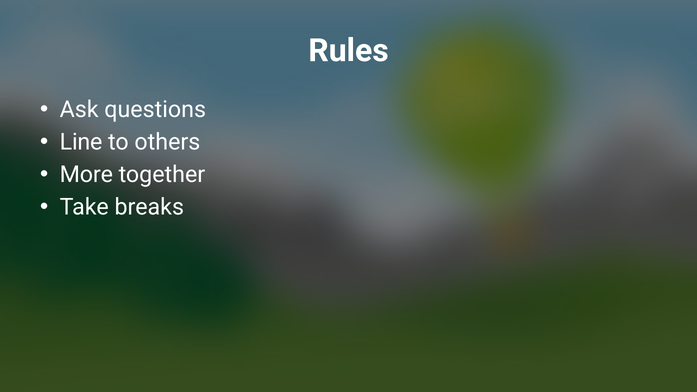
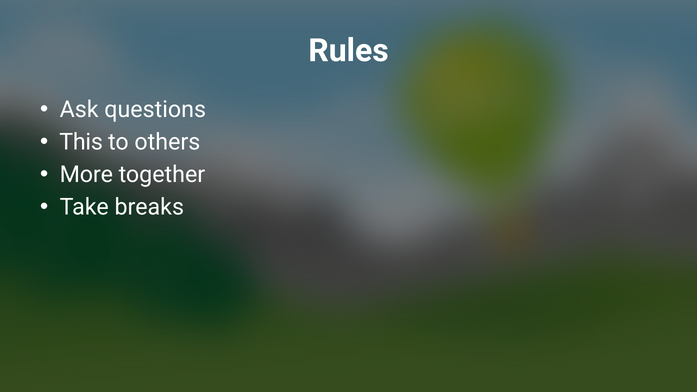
Line: Line -> This (81, 142)
